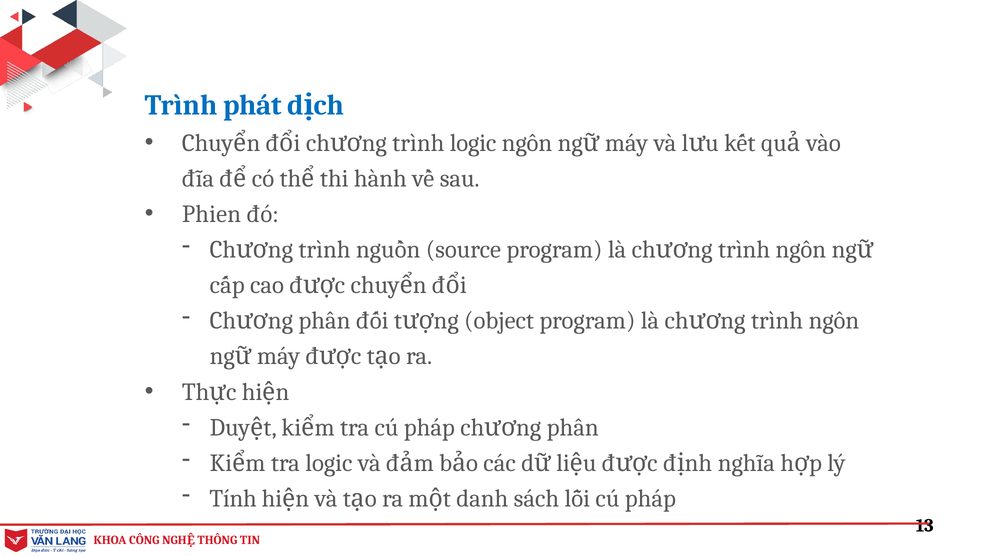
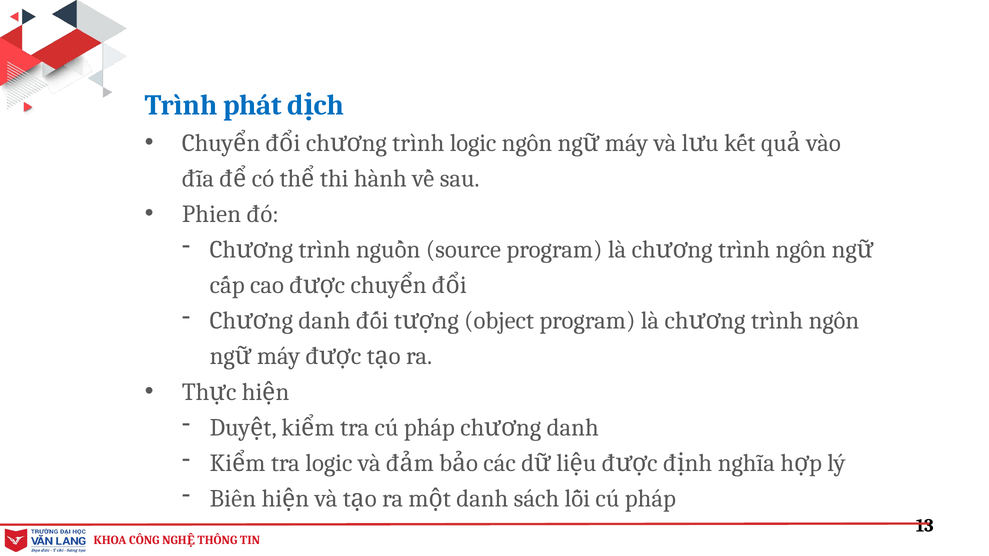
phân: phân -> danh (324, 321)
phân: phân -> danh (573, 428)
Tính: Tính -> Biến (233, 499)
